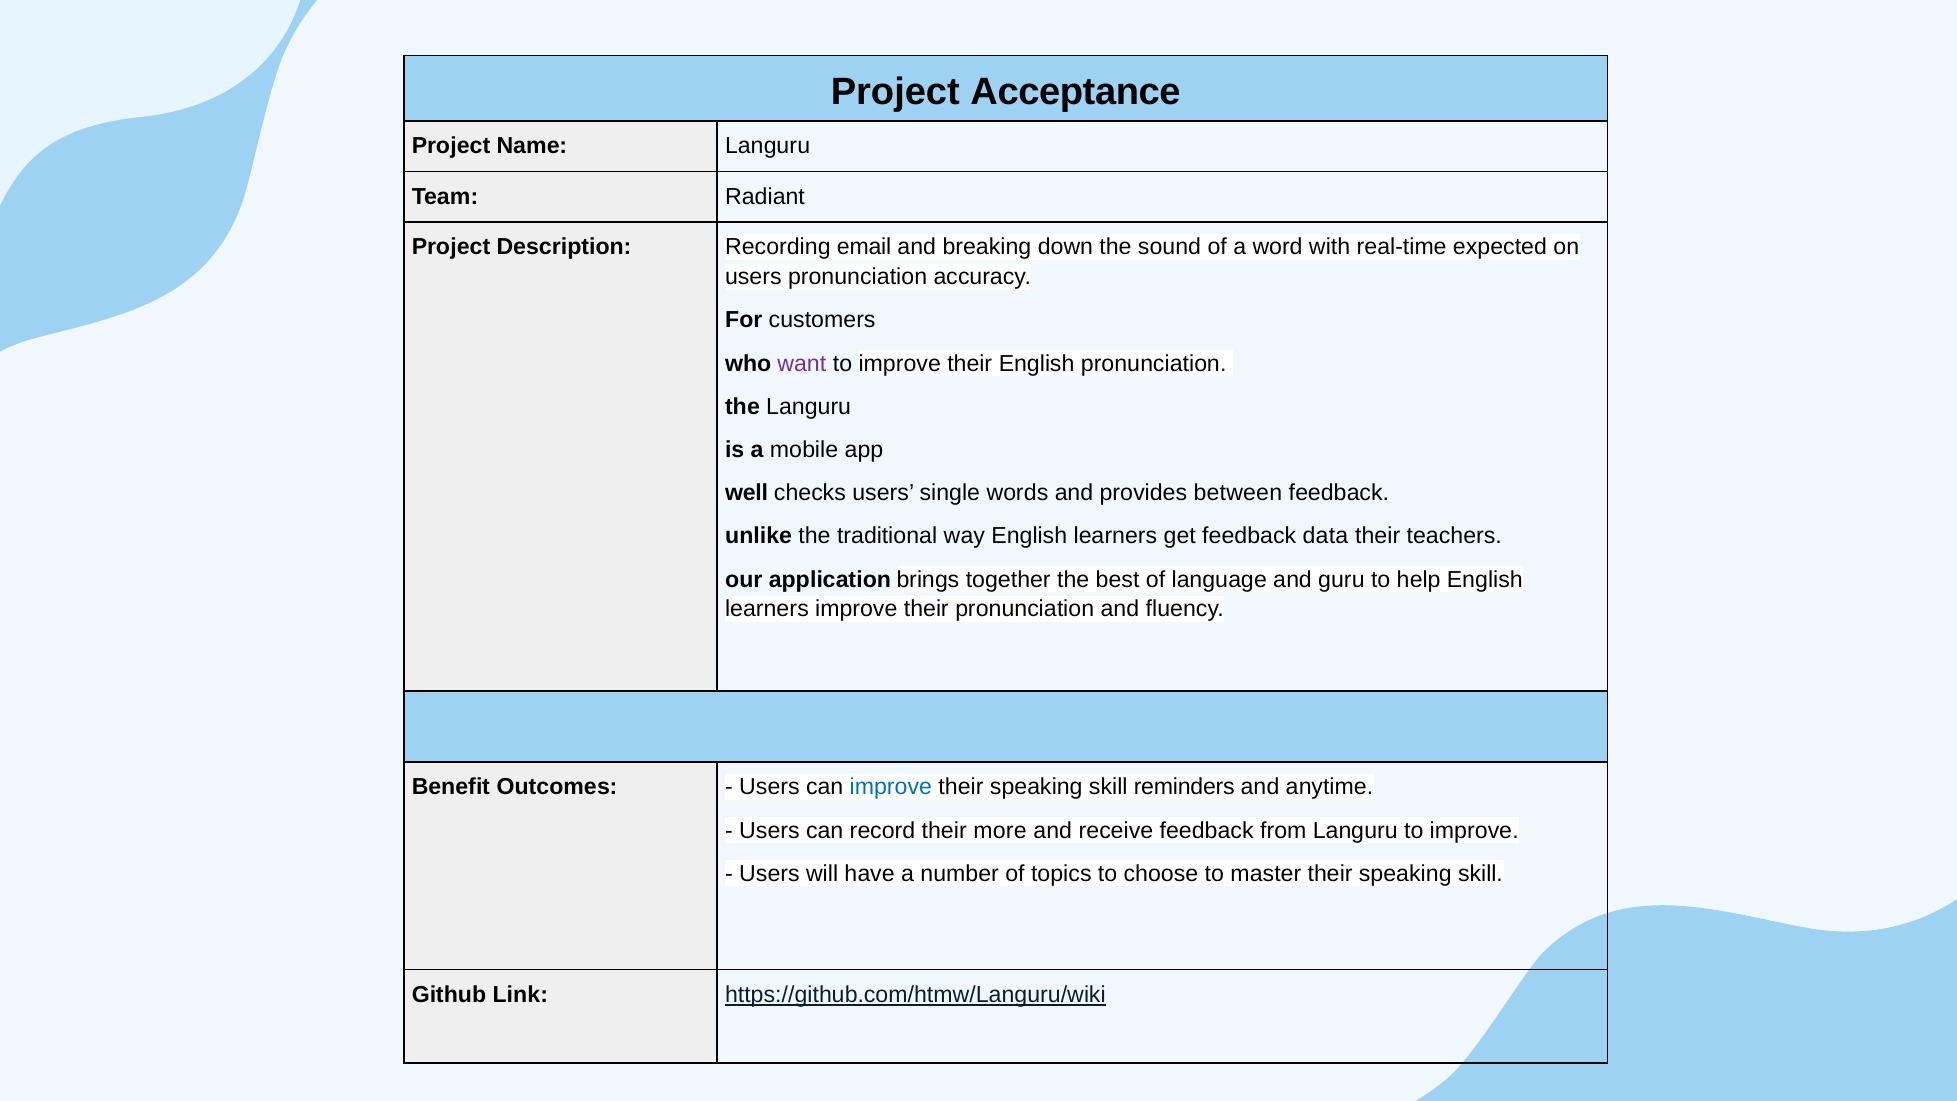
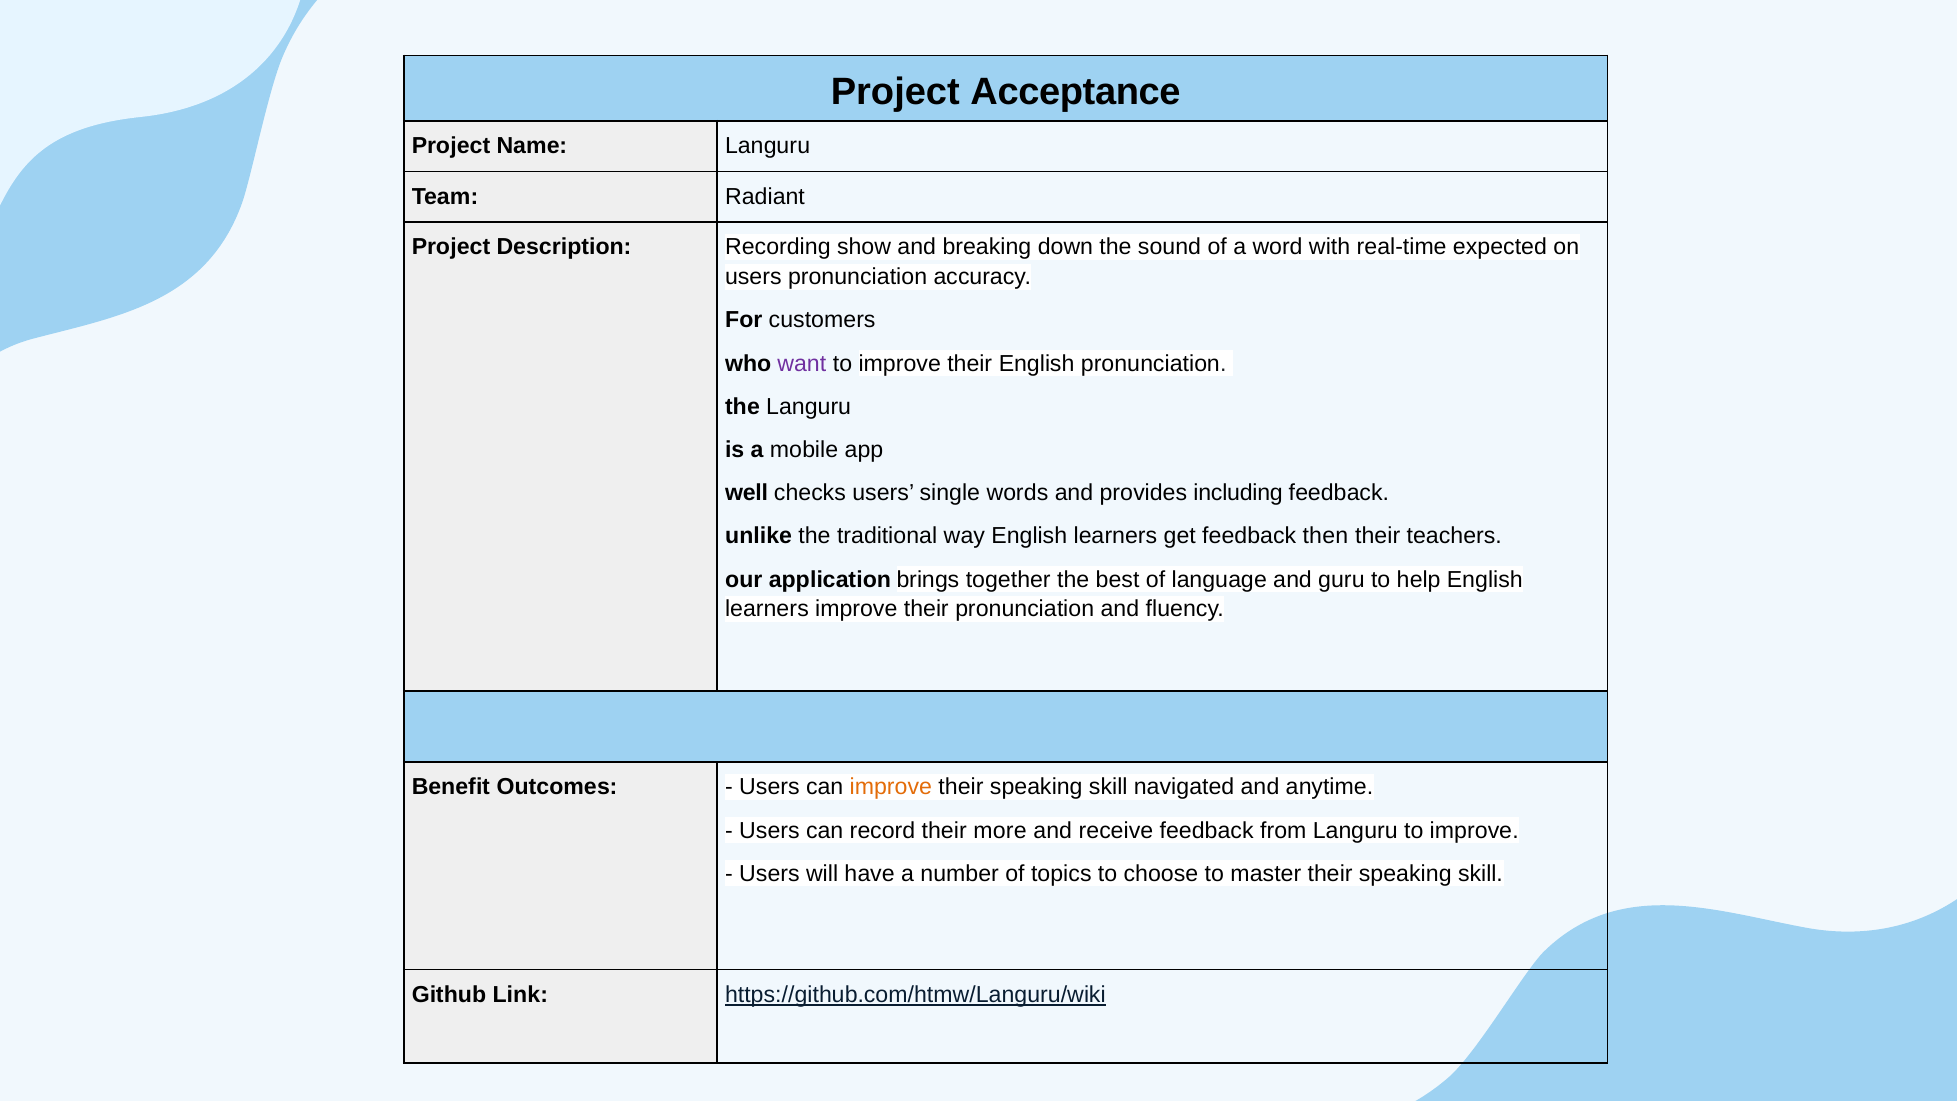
email: email -> show (864, 247)
between: between -> including (1238, 493)
data: data -> then (1325, 536)
improve colour: blue -> orange (891, 787)
reminders: reminders -> navigated (1184, 787)
